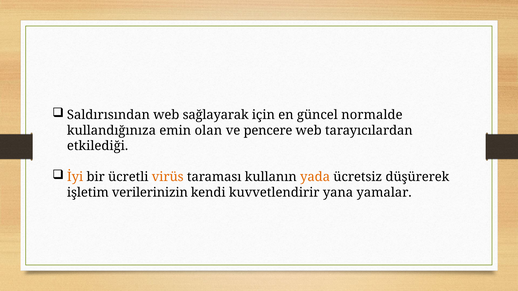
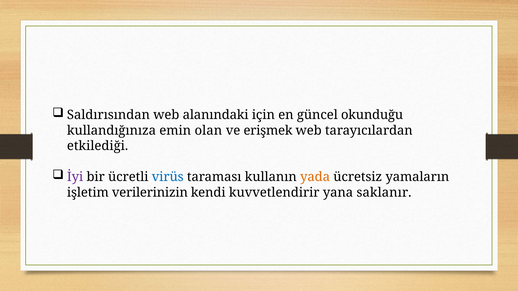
sağlayarak: sağlayarak -> alanındaki (216, 115)
normalde: normalde -> okunduğu (372, 115)
pencere: pencere -> erişmek (268, 131)
İyi colour: orange -> purple (75, 177)
virüs colour: orange -> blue (168, 177)
düşürerek: düşürerek -> yamaların (417, 177)
yamalar: yamalar -> saklanır (384, 193)
